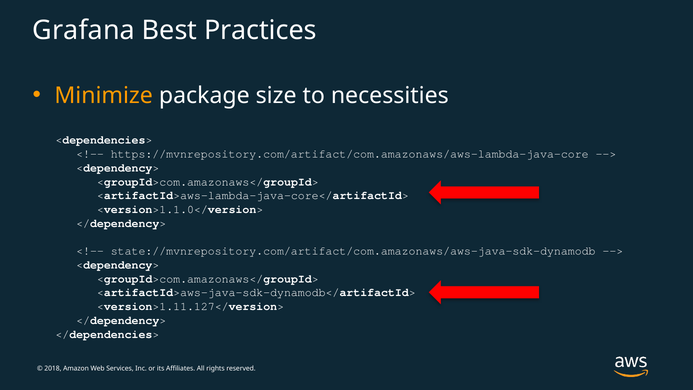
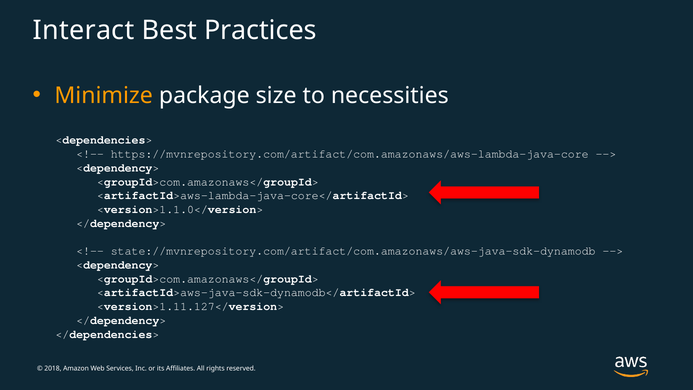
Grafana: Grafana -> Interact (84, 30)
